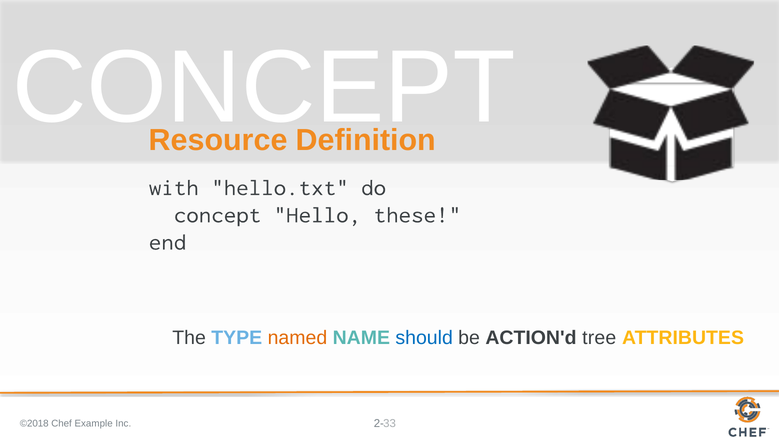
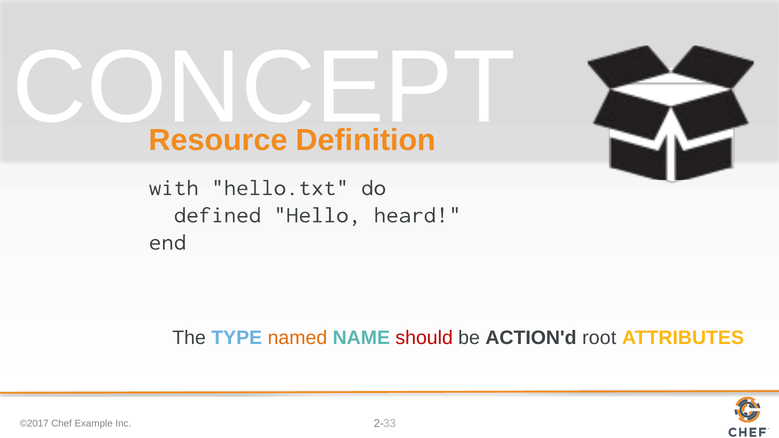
concept: concept -> defined (218, 215)
these: these -> heard (417, 215)
should colour: blue -> red (424, 338)
tree: tree -> root (599, 338)
©2018: ©2018 -> ©2017 (34, 424)
